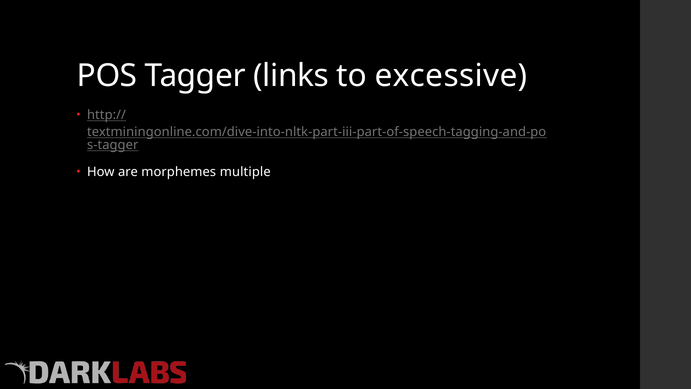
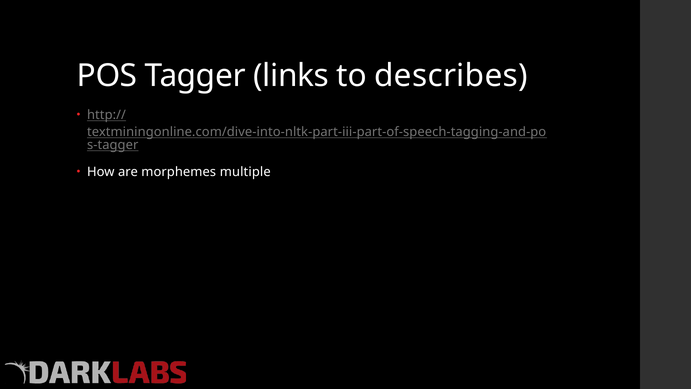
excessive: excessive -> describes (451, 76)
